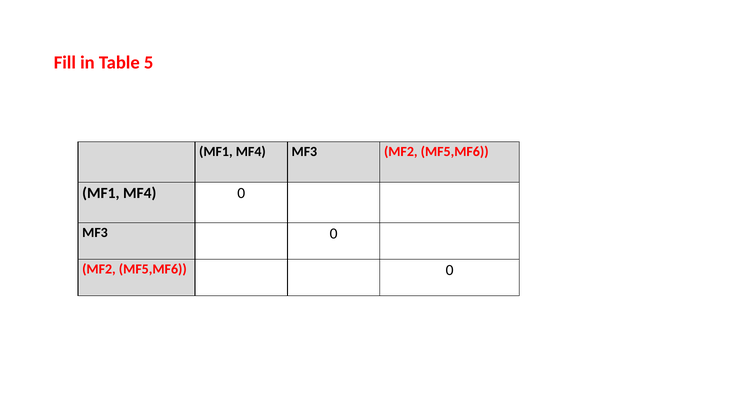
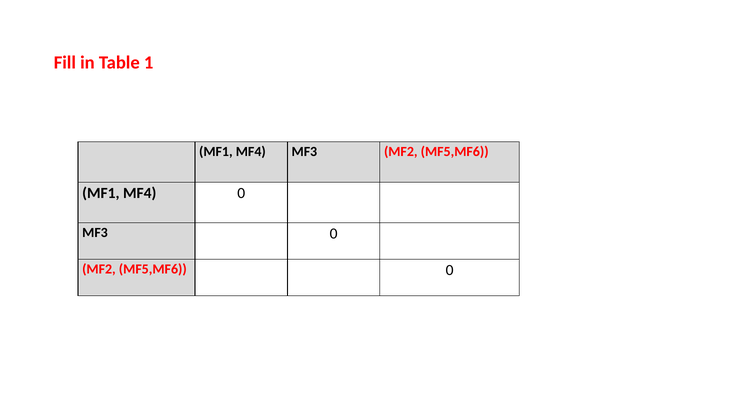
5: 5 -> 1 (149, 63)
